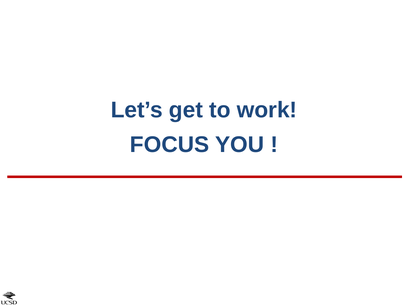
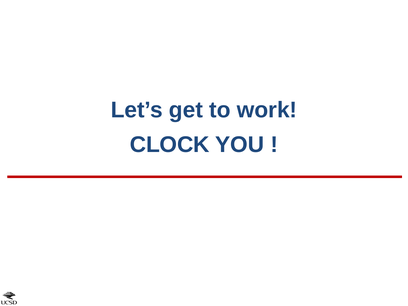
FOCUS: FOCUS -> CLOCK (170, 145)
